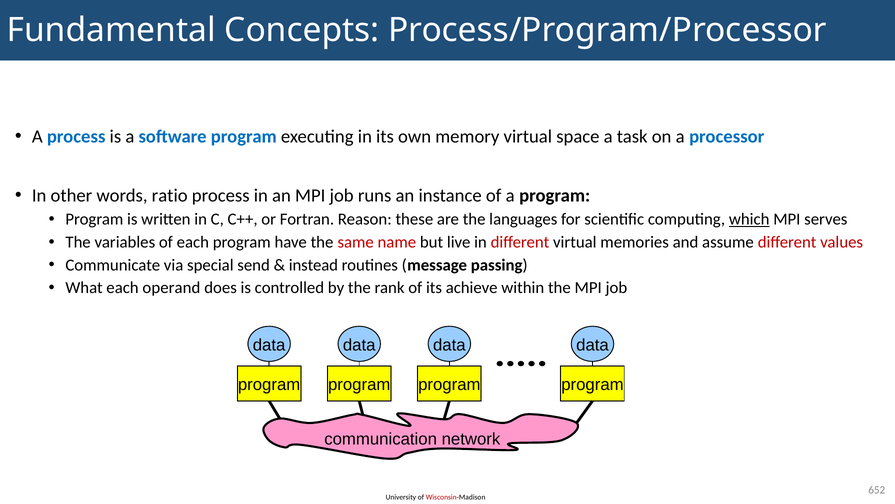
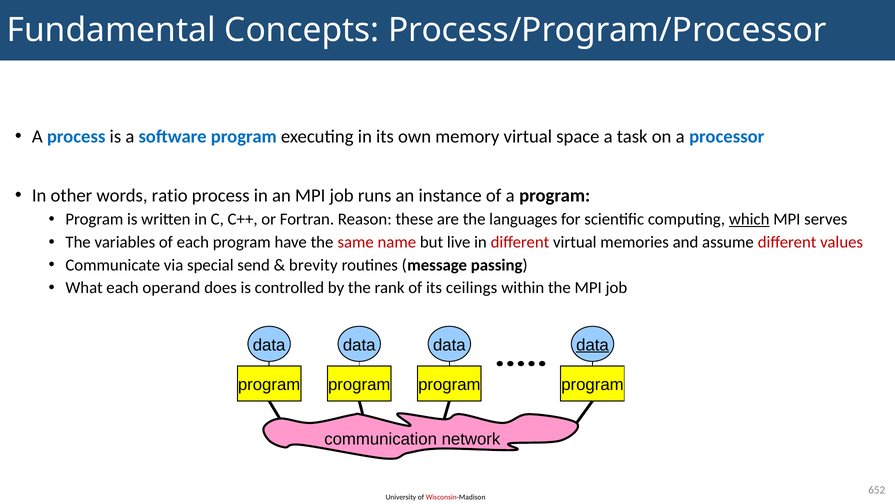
instead: instead -> brevity (313, 265)
achieve: achieve -> ceilings (472, 287)
data underline: none -> present (592, 345)
